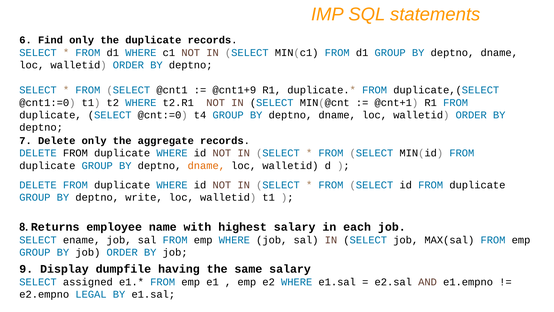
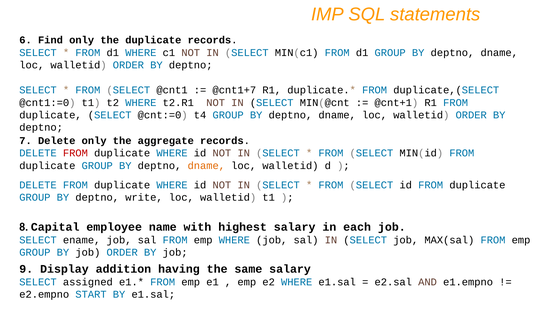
@cnt1+9: @cnt1+9 -> @cnt1+7 (234, 90)
FROM colour: black -> red (75, 153)
Returns: Returns -> Capital (55, 227)
dumpfile: dumpfile -> addition (123, 269)
LEGAL: LEGAL -> START (91, 294)
